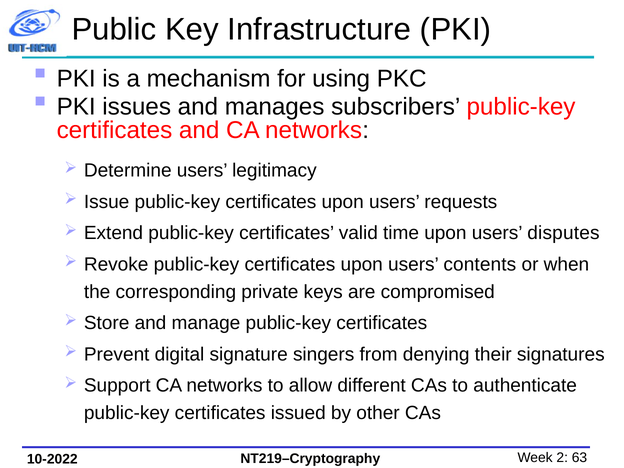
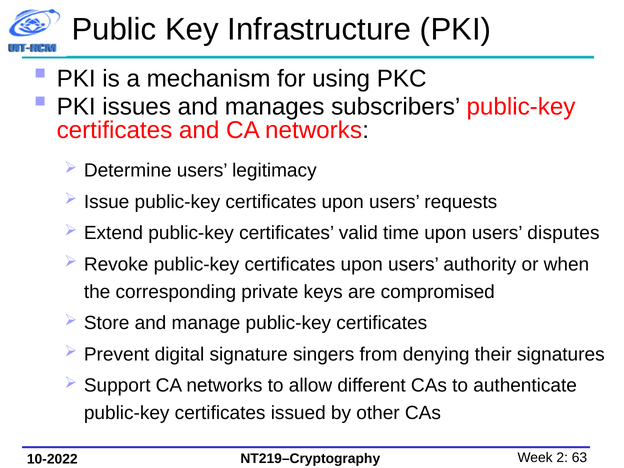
contents: contents -> authority (480, 264)
